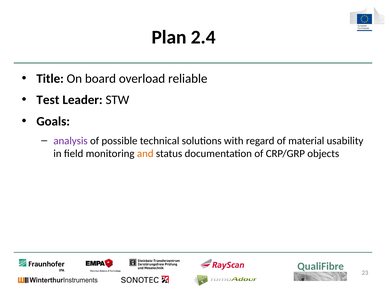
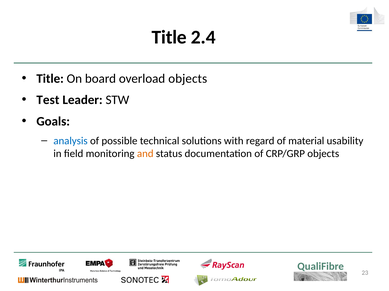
Plan: Plan -> Title (169, 37)
overload reliable: reliable -> objects (188, 79)
analysis colour: purple -> blue (71, 141)
